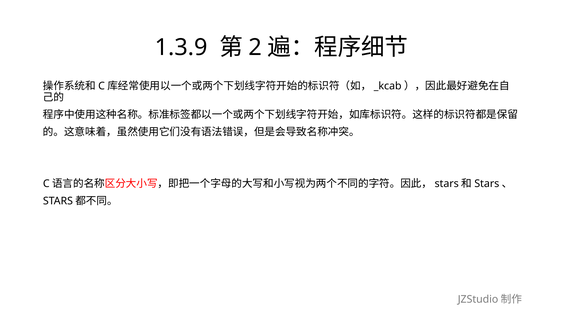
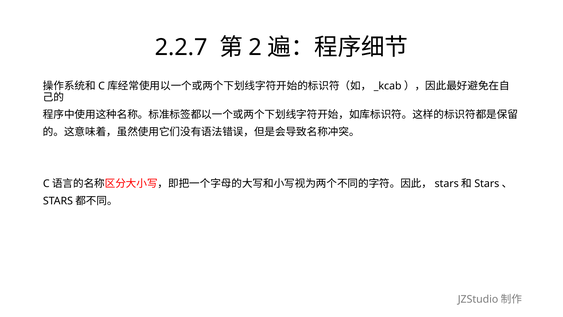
1.3.9: 1.3.9 -> 2.2.7 (181, 47)
